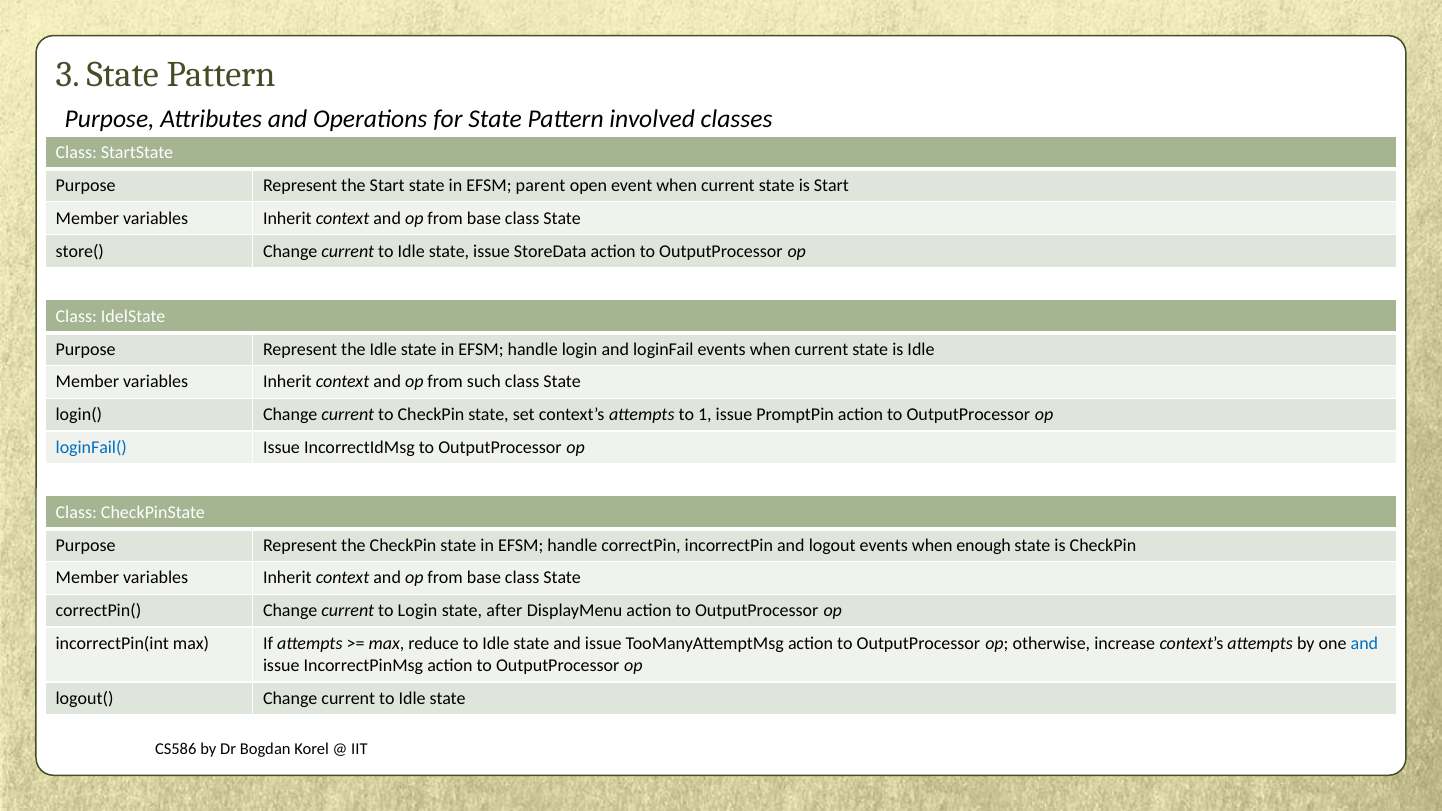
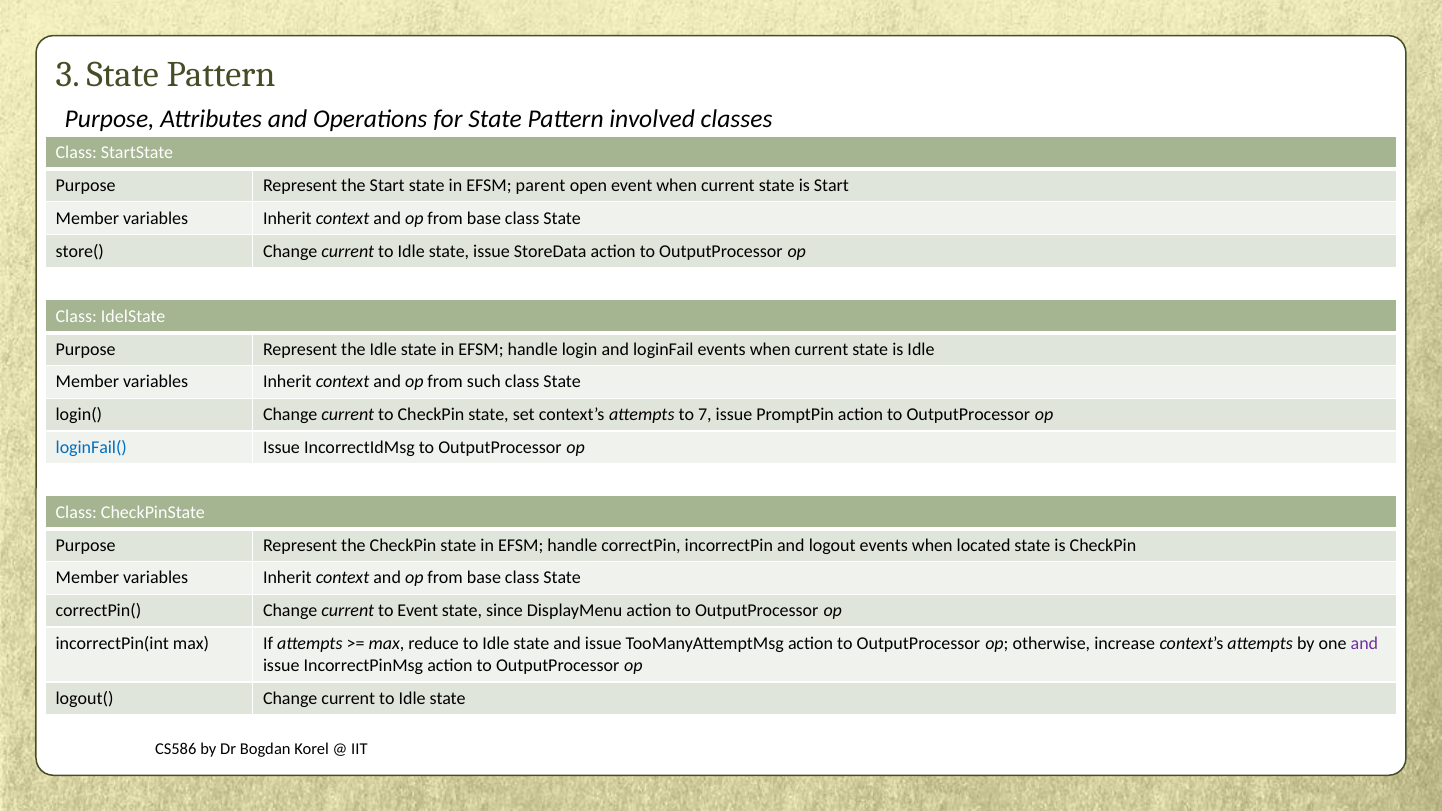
1: 1 -> 7 (705, 415)
enough: enough -> located (984, 545)
to Login: Login -> Event (418, 611)
after: after -> since (505, 611)
and colour: blue -> purple (1364, 644)
